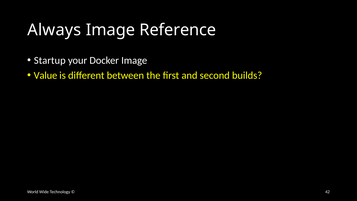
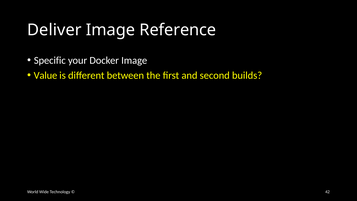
Always: Always -> Deliver (54, 30)
Startup: Startup -> Specific (50, 60)
